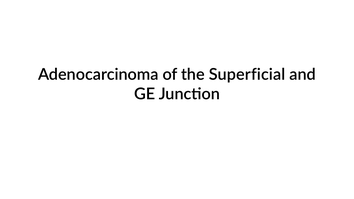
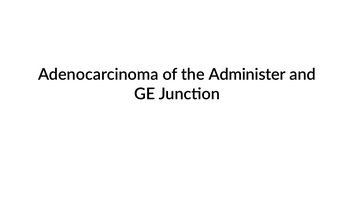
Superficial: Superficial -> Administer (247, 75)
